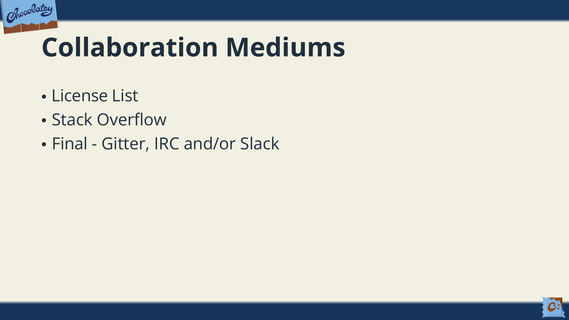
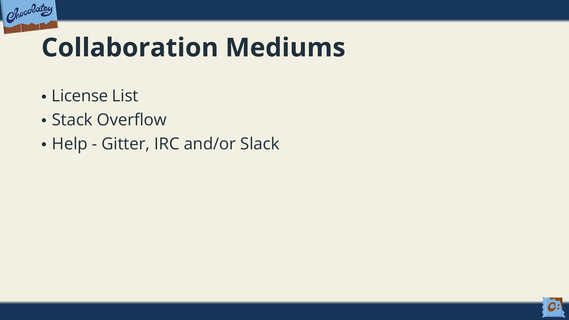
Final: Final -> Help (70, 144)
